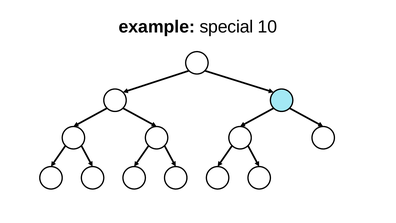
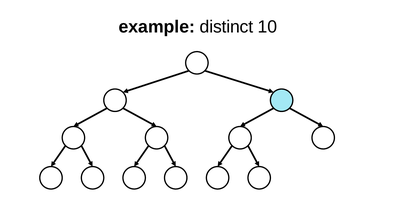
special: special -> distinct (226, 27)
